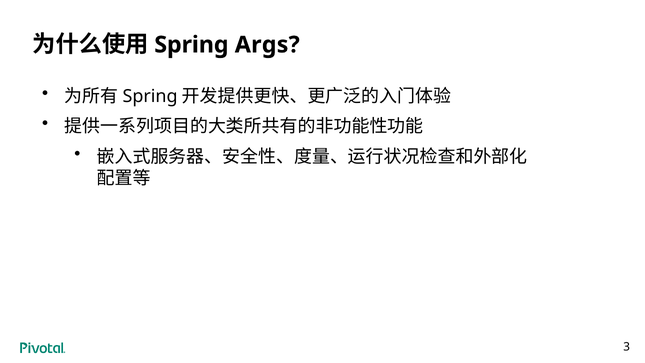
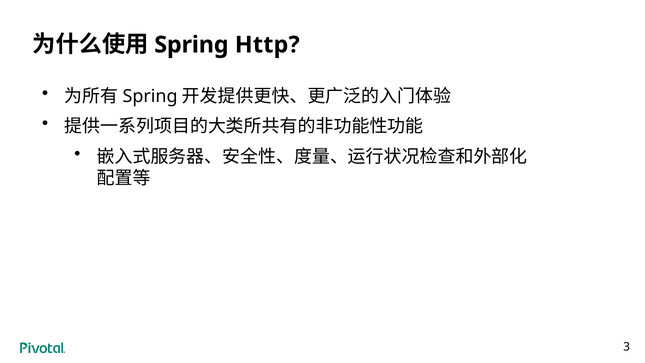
Args: Args -> Http (267, 45)
